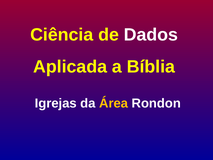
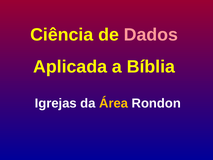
Dados colour: white -> pink (151, 35)
